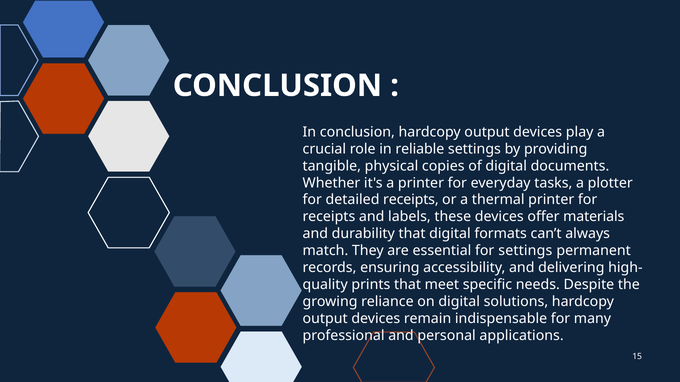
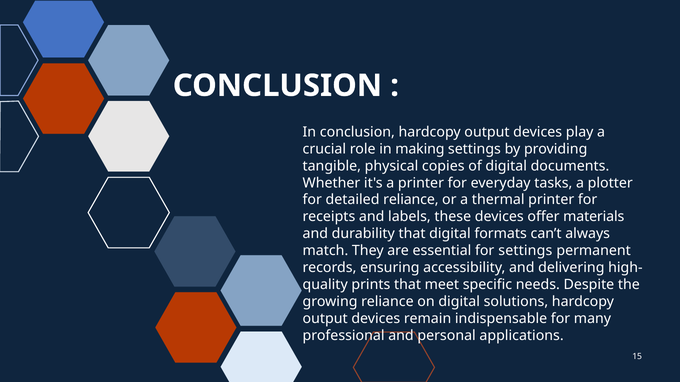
reliable: reliable -> making (420, 149)
detailed receipts: receipts -> reliance (411, 200)
